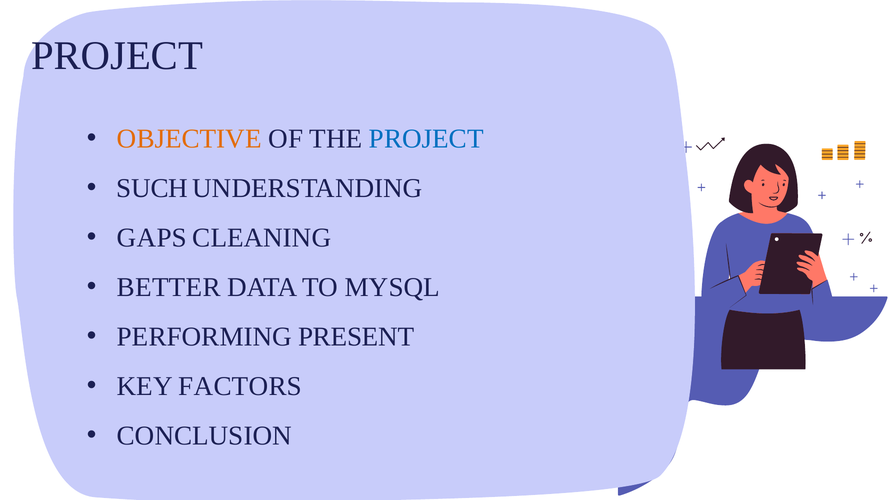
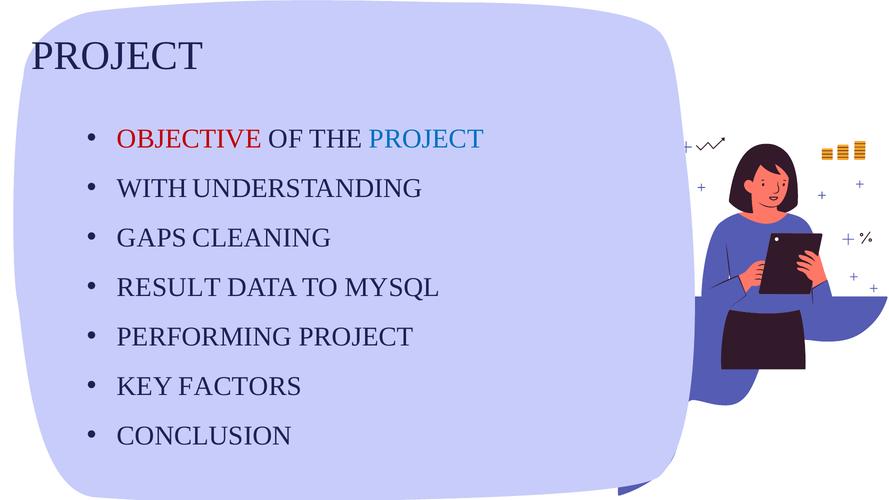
OBJECTIVE colour: orange -> red (189, 139)
SUCH: SUCH -> WITH (152, 188)
BETTER: BETTER -> RESULT (169, 287)
PERFORMING PRESENT: PRESENT -> PROJECT (356, 337)
